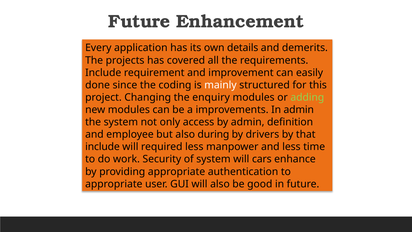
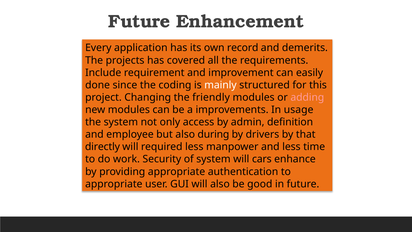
details: details -> record (243, 48)
enquiry: enquiry -> friendly (211, 97)
adding colour: light green -> pink (307, 97)
In admin: admin -> usage (299, 110)
include: include -> directly (102, 147)
